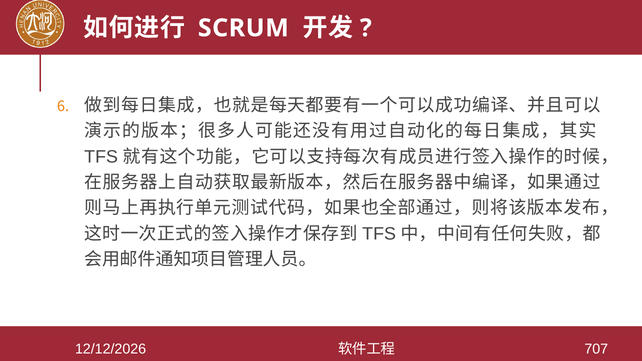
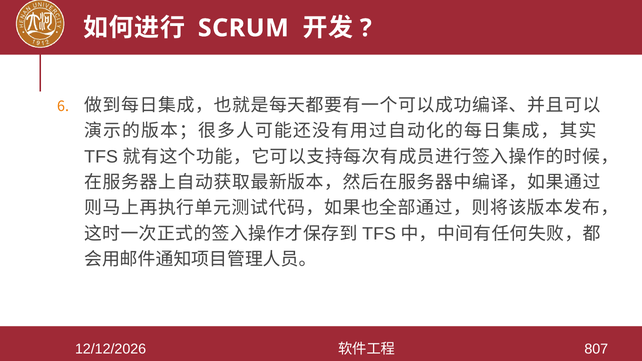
707: 707 -> 807 (596, 349)
